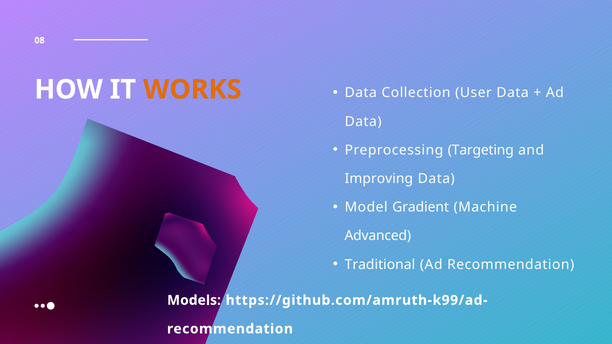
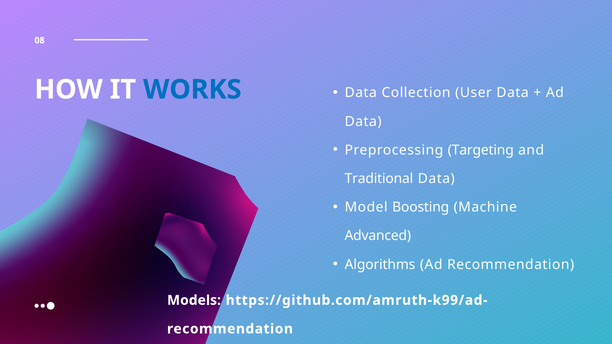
WORKS colour: orange -> blue (192, 90)
Improving: Improving -> Traditional (379, 179)
Gradient: Gradient -> Boosting (421, 207)
Traditional: Traditional -> Algorithms (380, 265)
